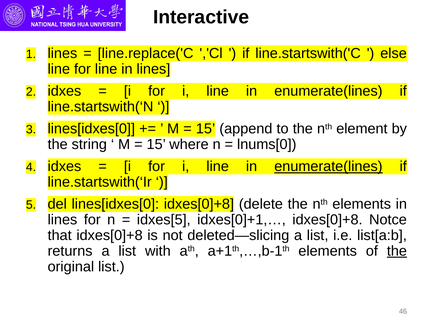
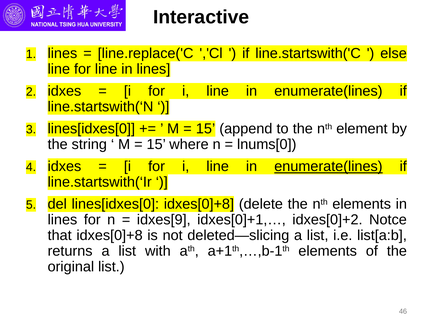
idxes[5: idxes[5 -> idxes[9 (164, 220)
idxes[0]+1,… idxes[0]+8: idxes[0]+8 -> idxes[0]+2 (327, 220)
the underline: present -> none (397, 251)
